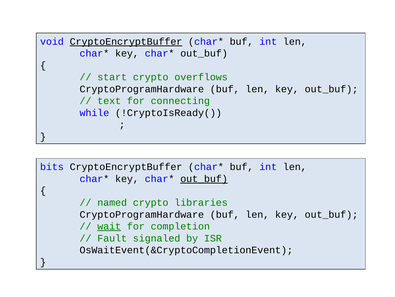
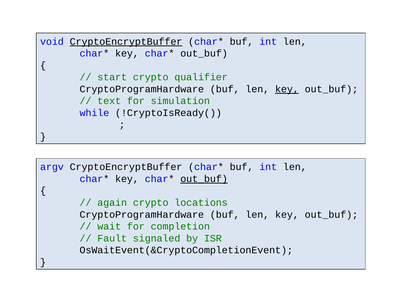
overflows: overflows -> qualifier (201, 77)
key underline: none -> present (287, 89)
connecting: connecting -> simulation (180, 101)
bits: bits -> argv (52, 167)
named: named -> again (112, 202)
libraries: libraries -> locations (201, 202)
wait underline: present -> none (109, 226)
